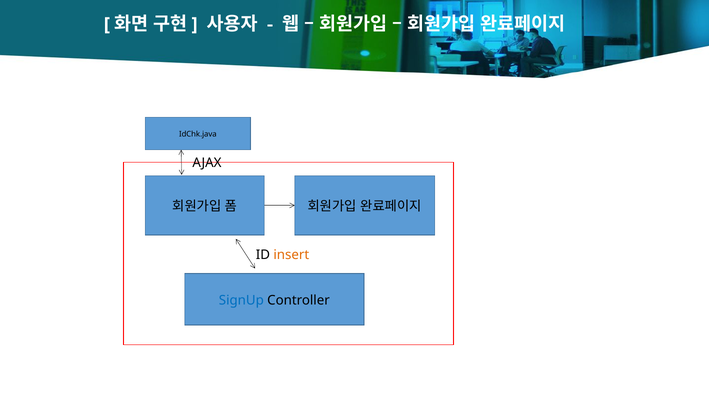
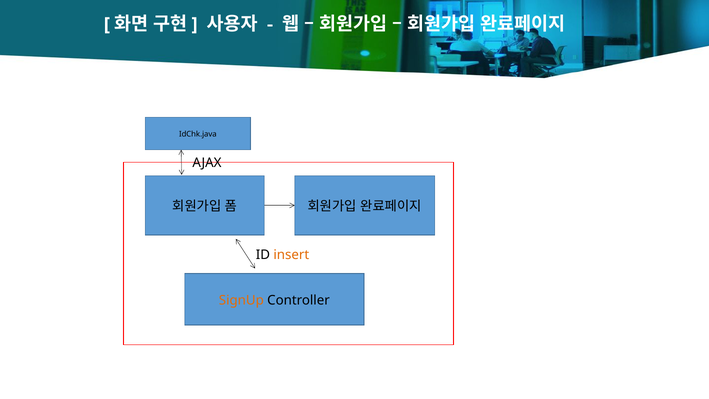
SignUp colour: blue -> orange (241, 300)
